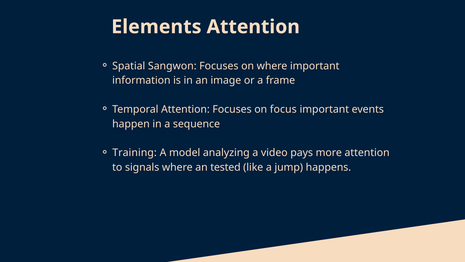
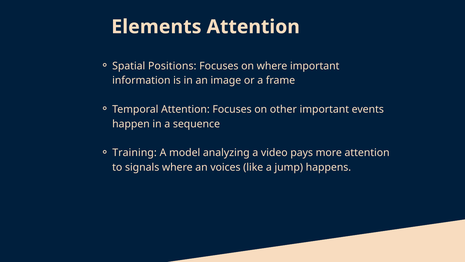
Sangwon: Sangwon -> Positions (172, 66)
focus: focus -> other (283, 109)
tested: tested -> voices (225, 167)
